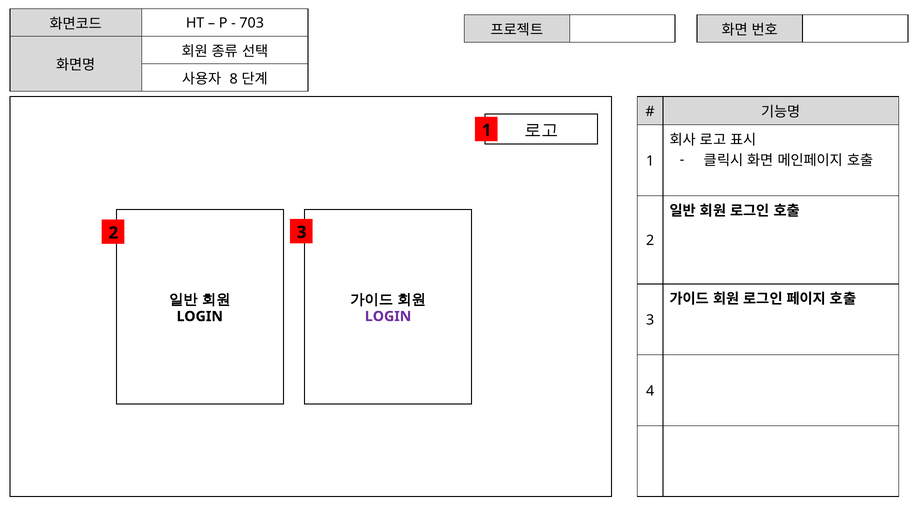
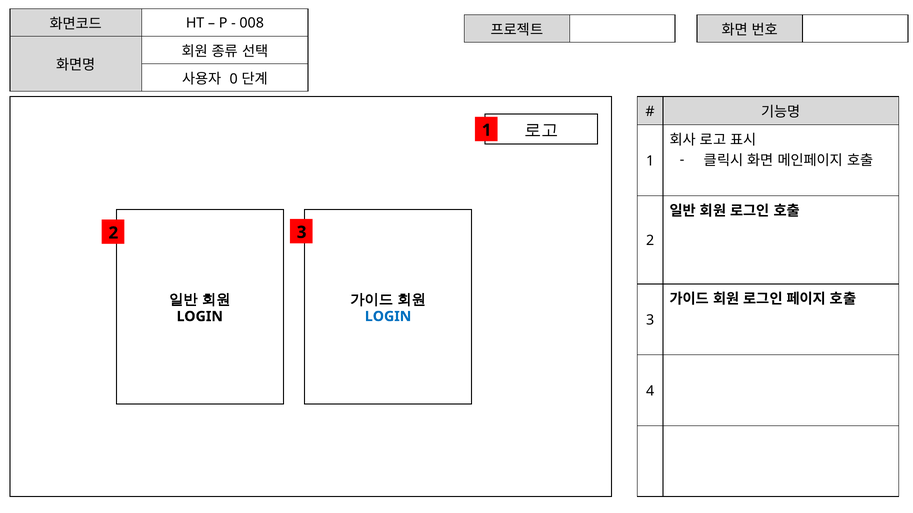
703: 703 -> 008 (252, 23)
8: 8 -> 0 (234, 79)
LOGIN colour: purple -> blue (388, 317)
